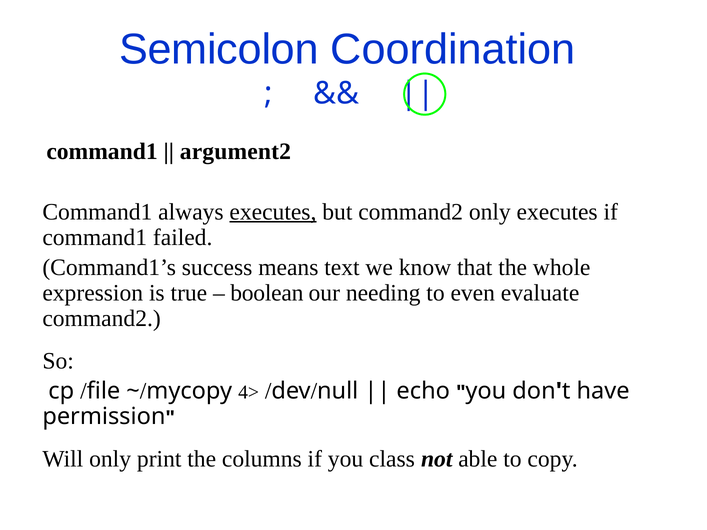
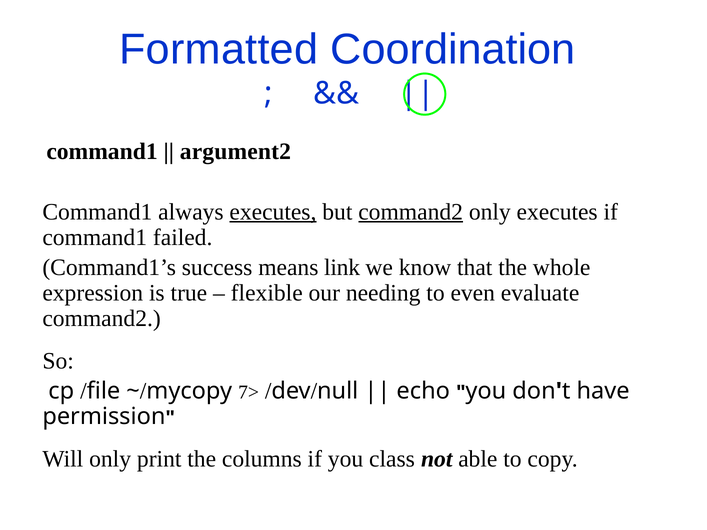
Semicolon: Semicolon -> Formatted (219, 50)
command2 underline: none -> present (411, 212)
text: text -> link (342, 268)
boolean: boolean -> flexible (267, 293)
4>: 4> -> 7> (249, 393)
